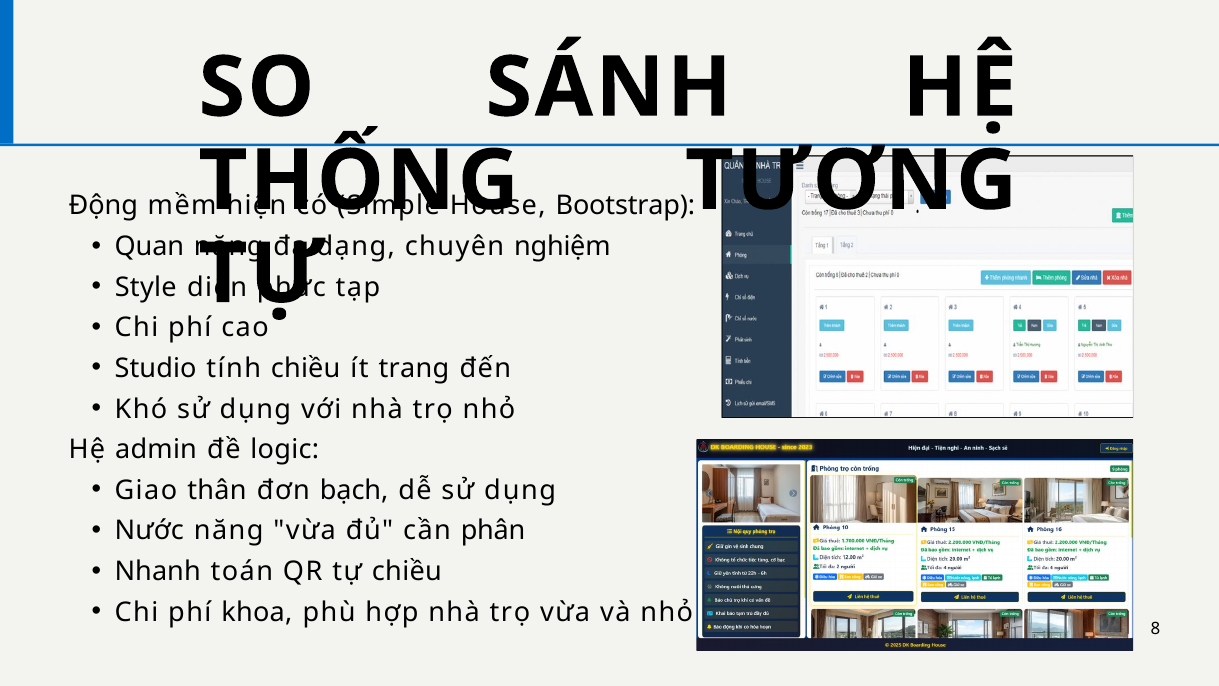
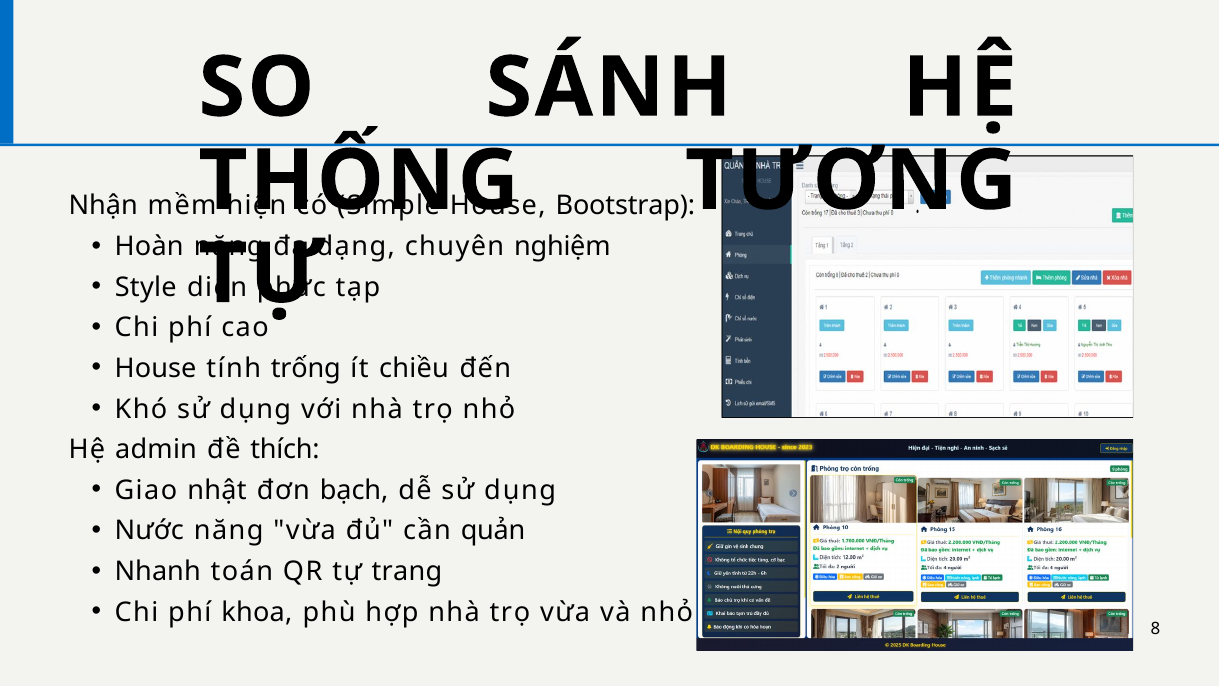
Động: Động -> Nhận (103, 206)
Quan: Quan -> Hoàn (149, 246)
Studio: Studio -> House (156, 368)
tính chiều: chiều -> trống (306, 368)
trang: trang -> chiều (414, 368)
logic: logic -> thích (285, 450)
thân: thân -> nhật (217, 490)
phân: phân -> quản (493, 531)
tự chiều: chiều -> trang (407, 571)
